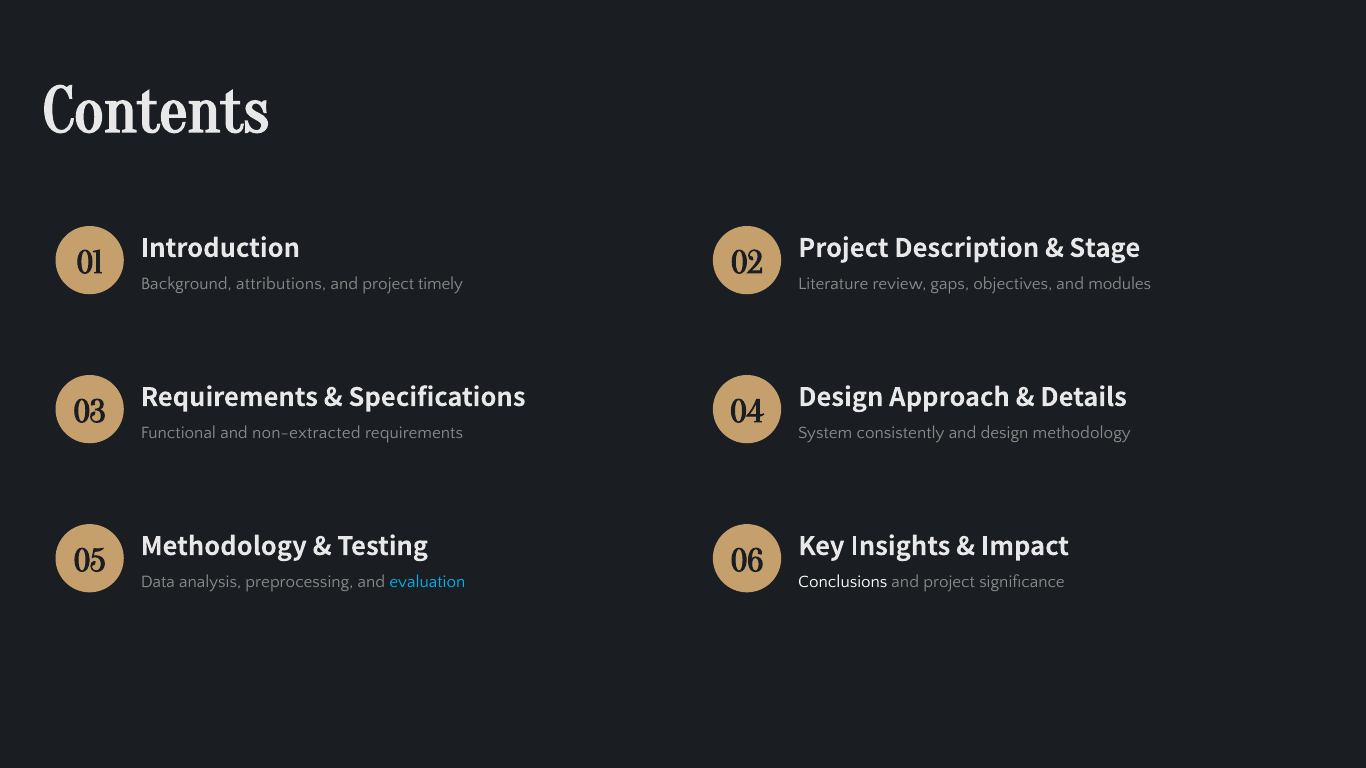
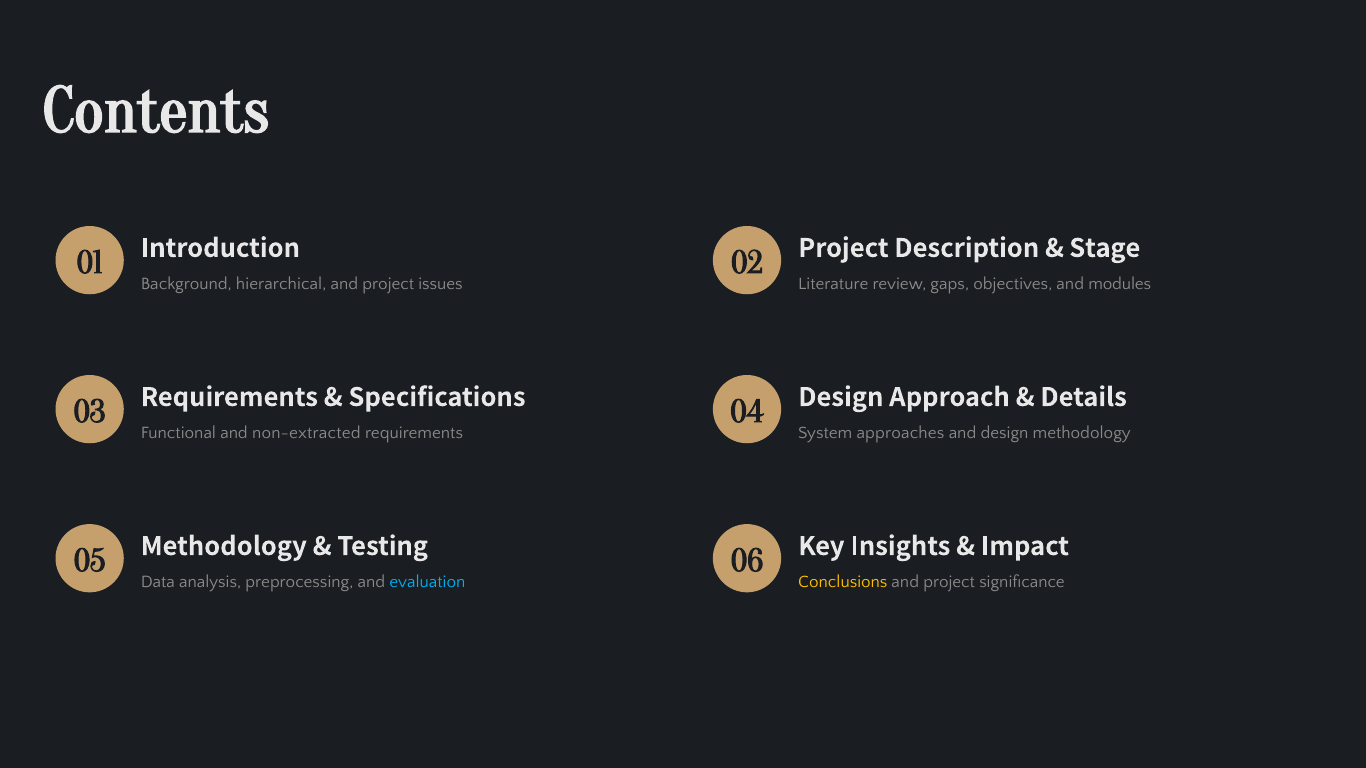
attributions: attributions -> hierarchical (281, 284)
timely: timely -> issues (441, 284)
consistently: consistently -> approaches (900, 433)
Conclusions colour: white -> yellow (843, 582)
